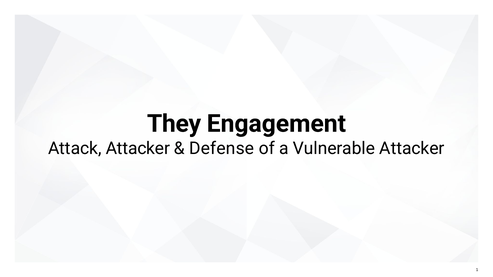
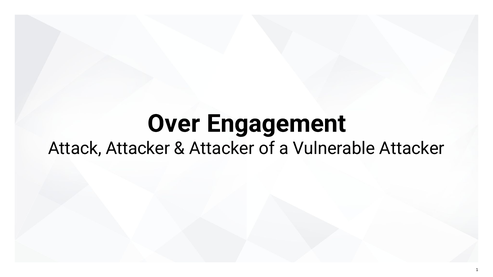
They: They -> Over (174, 124)
Defense: Defense -> Attacker (222, 149)
